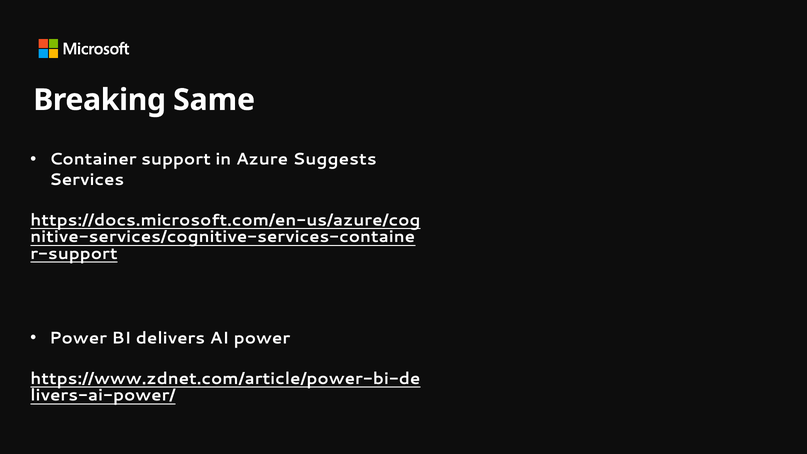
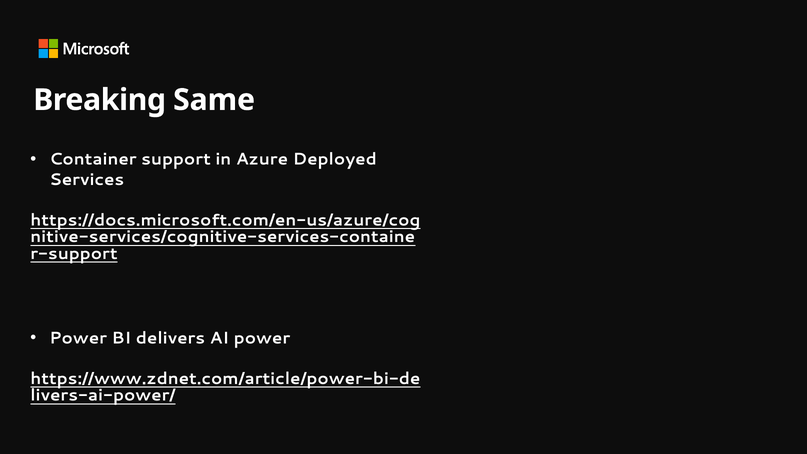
Suggests: Suggests -> Deployed (335, 159)
